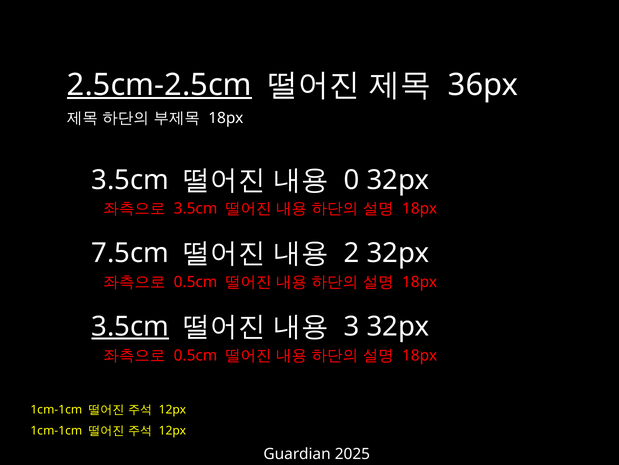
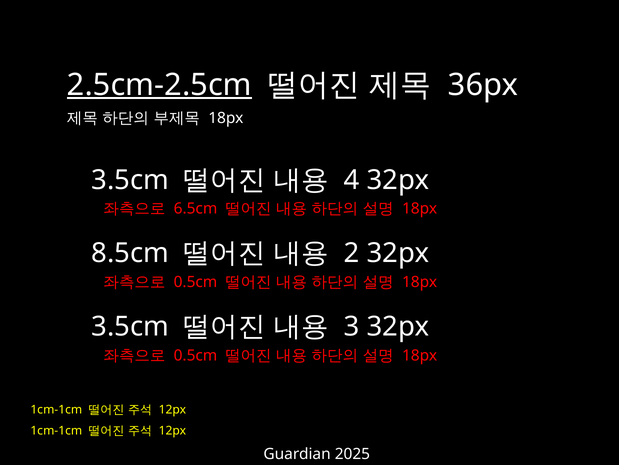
0: 0 -> 4 (352, 180)
3.5cm: 3.5cm -> 6.5cm (196, 208)
7.5cm: 7.5cm -> 8.5cm (130, 253)
3.5cm underline: present -> none (130, 326)
